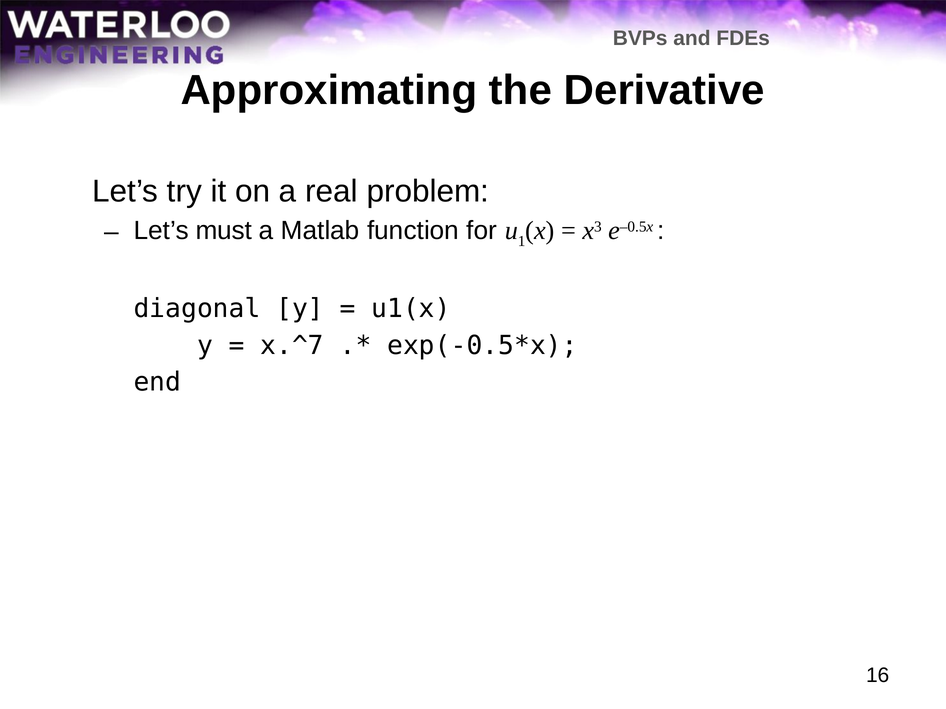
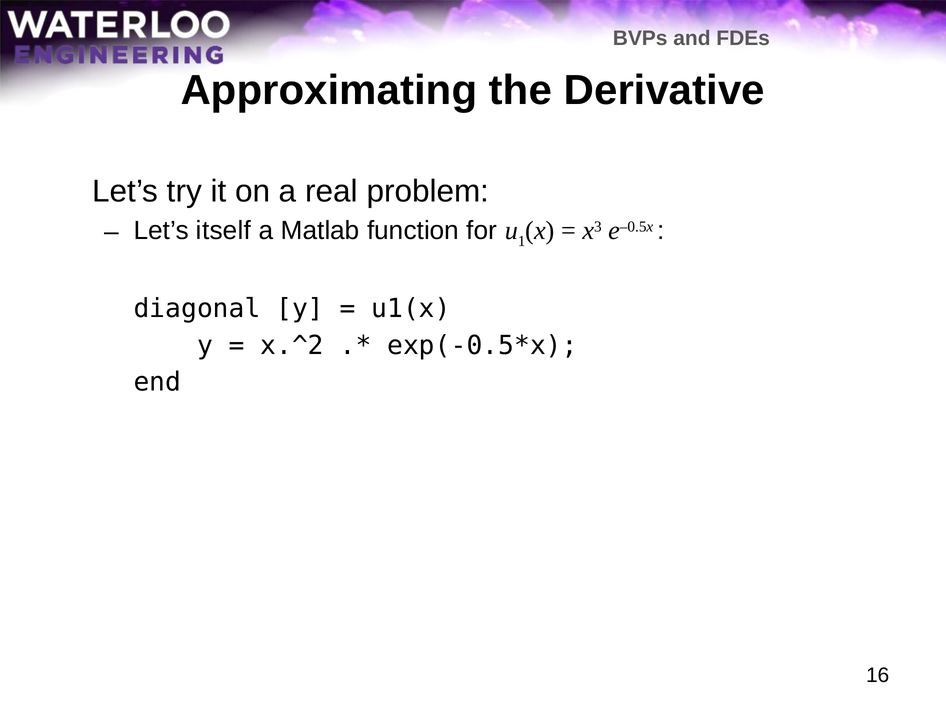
must: must -> itself (224, 231)
x.^7: x.^7 -> x.^2 (292, 346)
